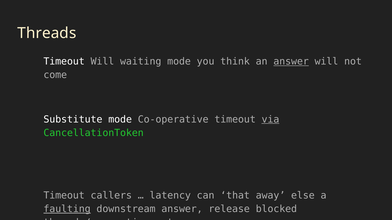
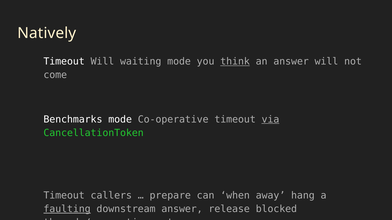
Threads: Threads -> Natively (47, 33)
think underline: none -> present (235, 62)
answer underline: present -> none (291, 62)
Substitute: Substitute -> Benchmarks (73, 120)
latency: latency -> prepare (170, 196)
that: that -> when (235, 196)
else: else -> hang (303, 196)
